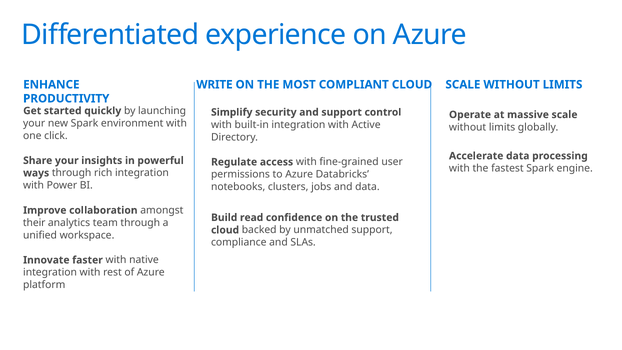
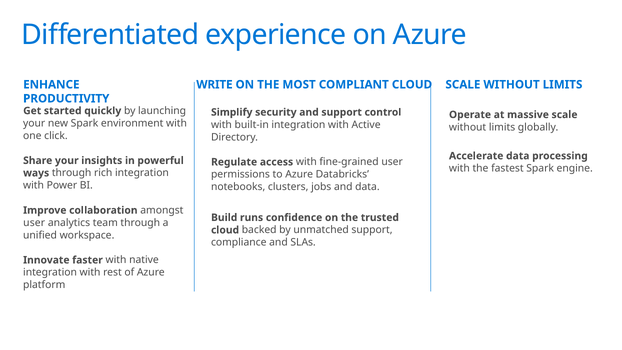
read: read -> runs (252, 217)
their: their -> user (34, 223)
